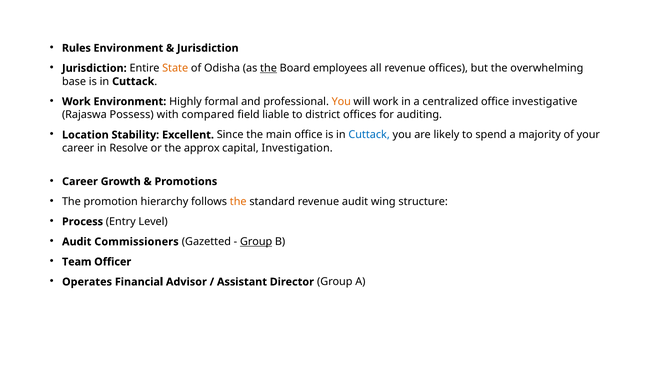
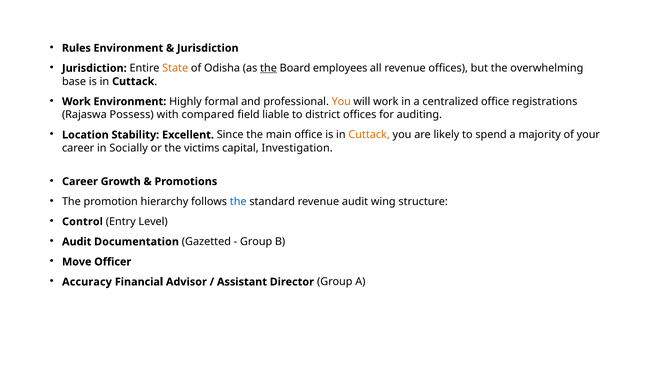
investigative: investigative -> registrations (545, 102)
Cuttack colour: blue -> orange (369, 135)
Resolve: Resolve -> Socially (129, 148)
approx: approx -> victims (202, 148)
the colour: orange -> blue (238, 202)
Process: Process -> Control (82, 222)
Commissioners: Commissioners -> Documentation (137, 242)
Group underline: present -> none (256, 242)
Team: Team -> Move (77, 262)
Operates: Operates -> Accuracy (87, 282)
